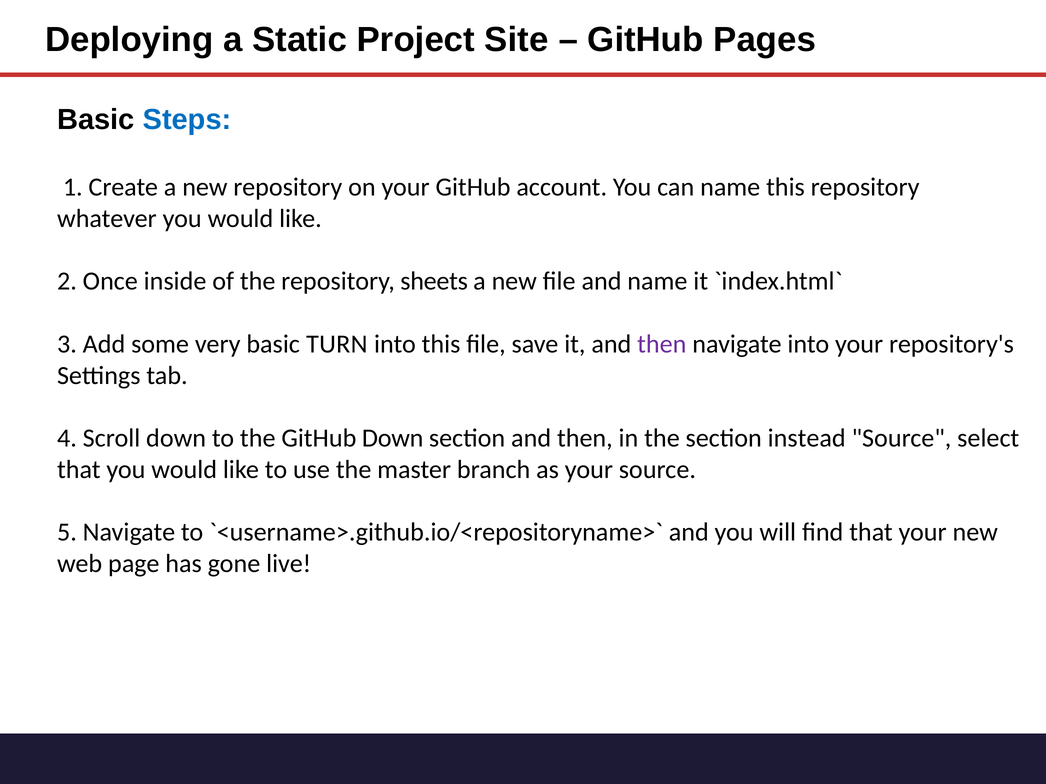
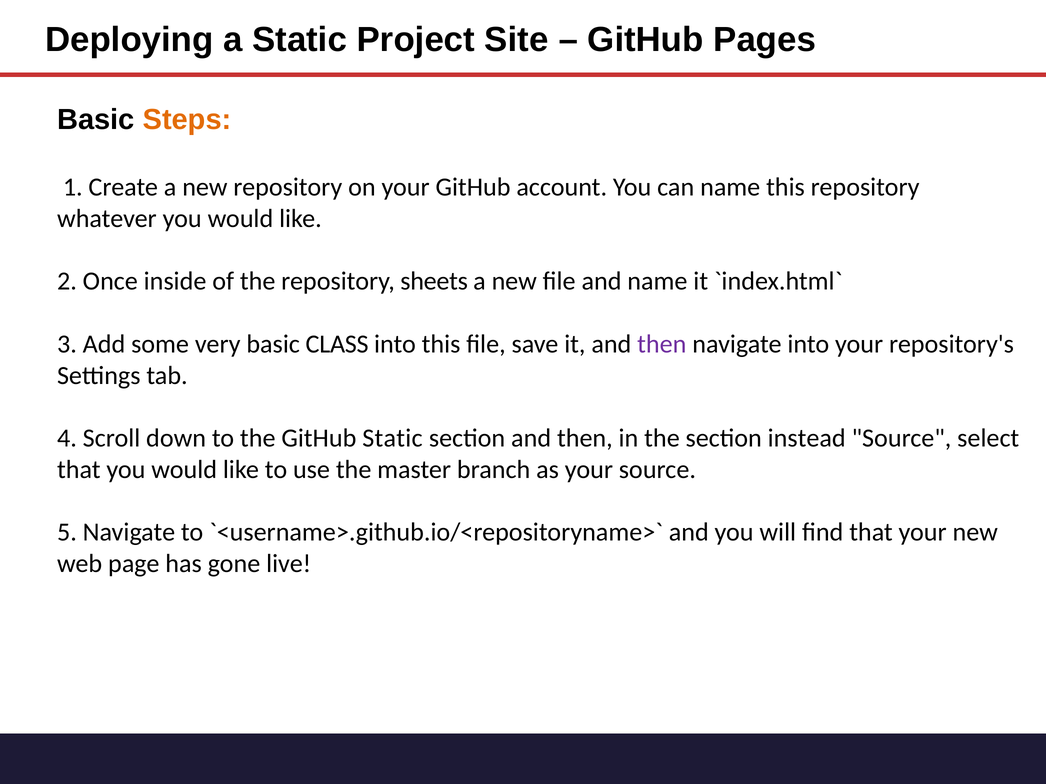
Steps colour: blue -> orange (187, 120)
TURN: TURN -> CLASS (337, 344)
GitHub Down: Down -> Static (392, 438)
